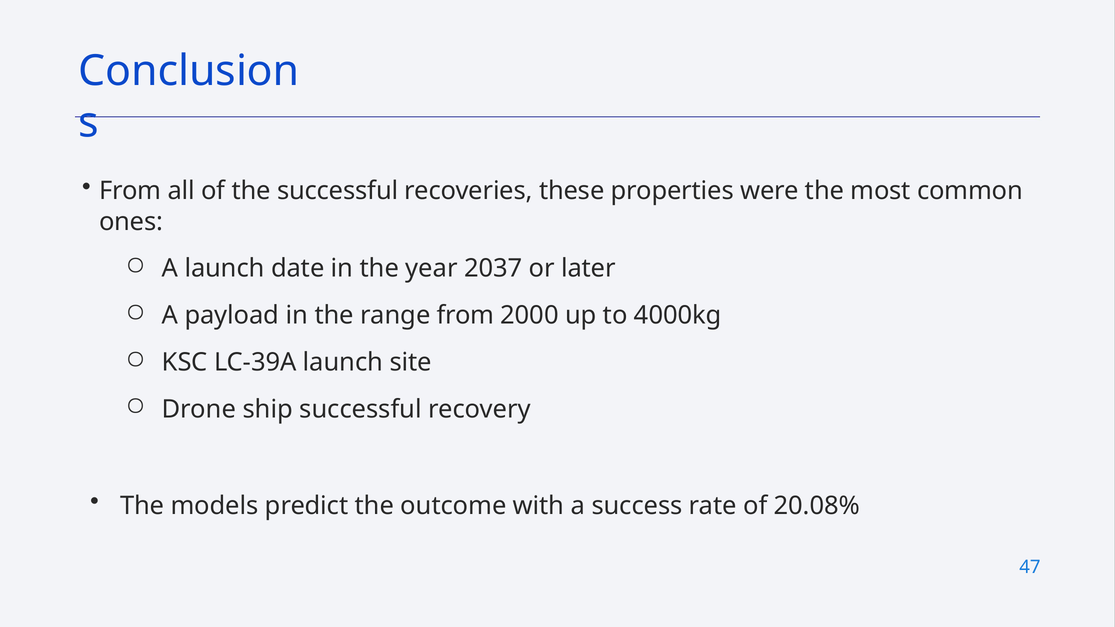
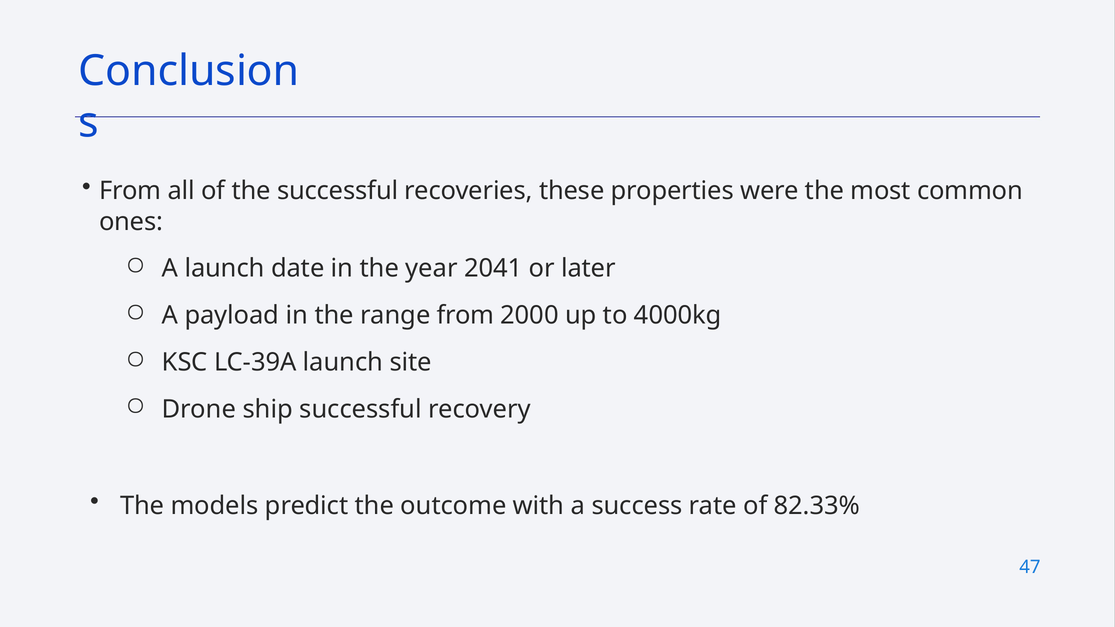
2037: 2037 -> 2041 (493, 269)
20.08%: 20.08% -> 82.33% (817, 506)
